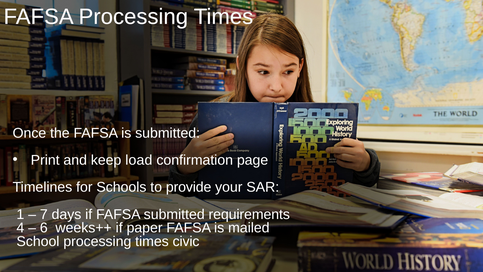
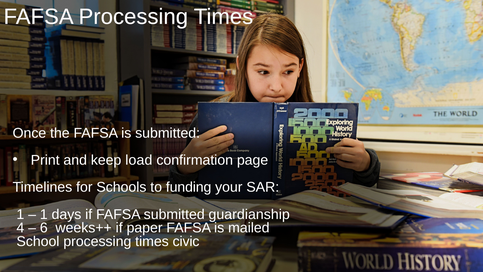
provide: provide -> funding (189, 187)
7: 7 -> 1 (44, 214)
requirements: requirements -> guardianship (249, 214)
